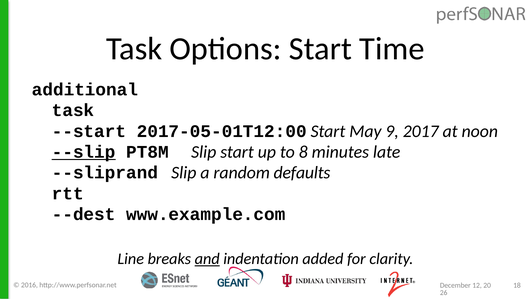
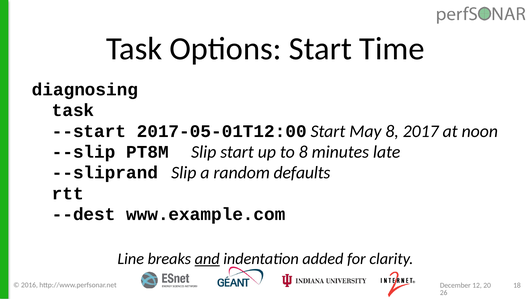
additional: additional -> diagnosing (85, 90)
May 9: 9 -> 8 (392, 131)
--slip underline: present -> none (84, 152)
